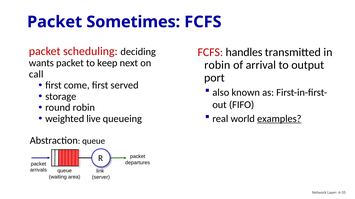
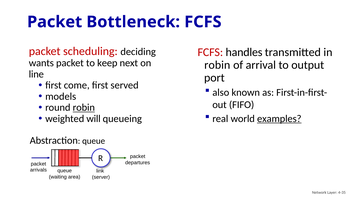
Sometimes: Sometimes -> Bottleneck (133, 22)
call: call -> line (36, 74)
storage: storage -> models (61, 97)
robin underline: none -> present (84, 108)
live: live -> will (94, 119)
